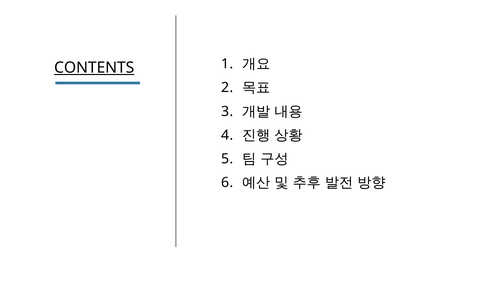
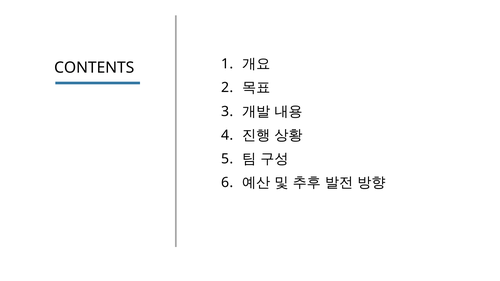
CONTENTS underline: present -> none (94, 68)
